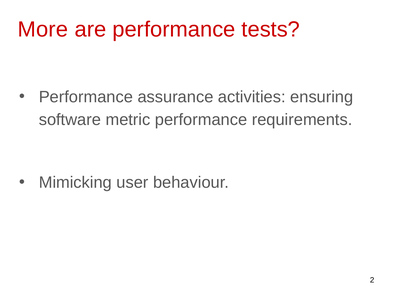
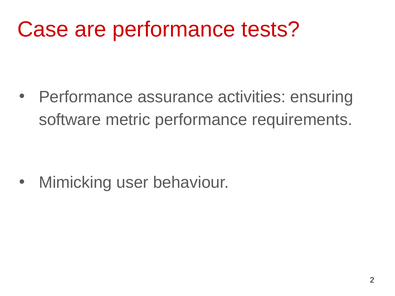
More: More -> Case (43, 29)
